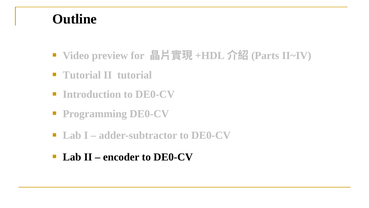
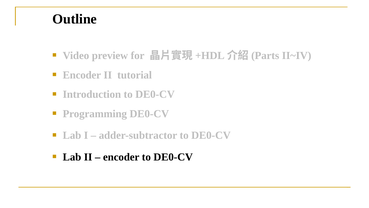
Tutorial: Tutorial -> Encoder (82, 75)
